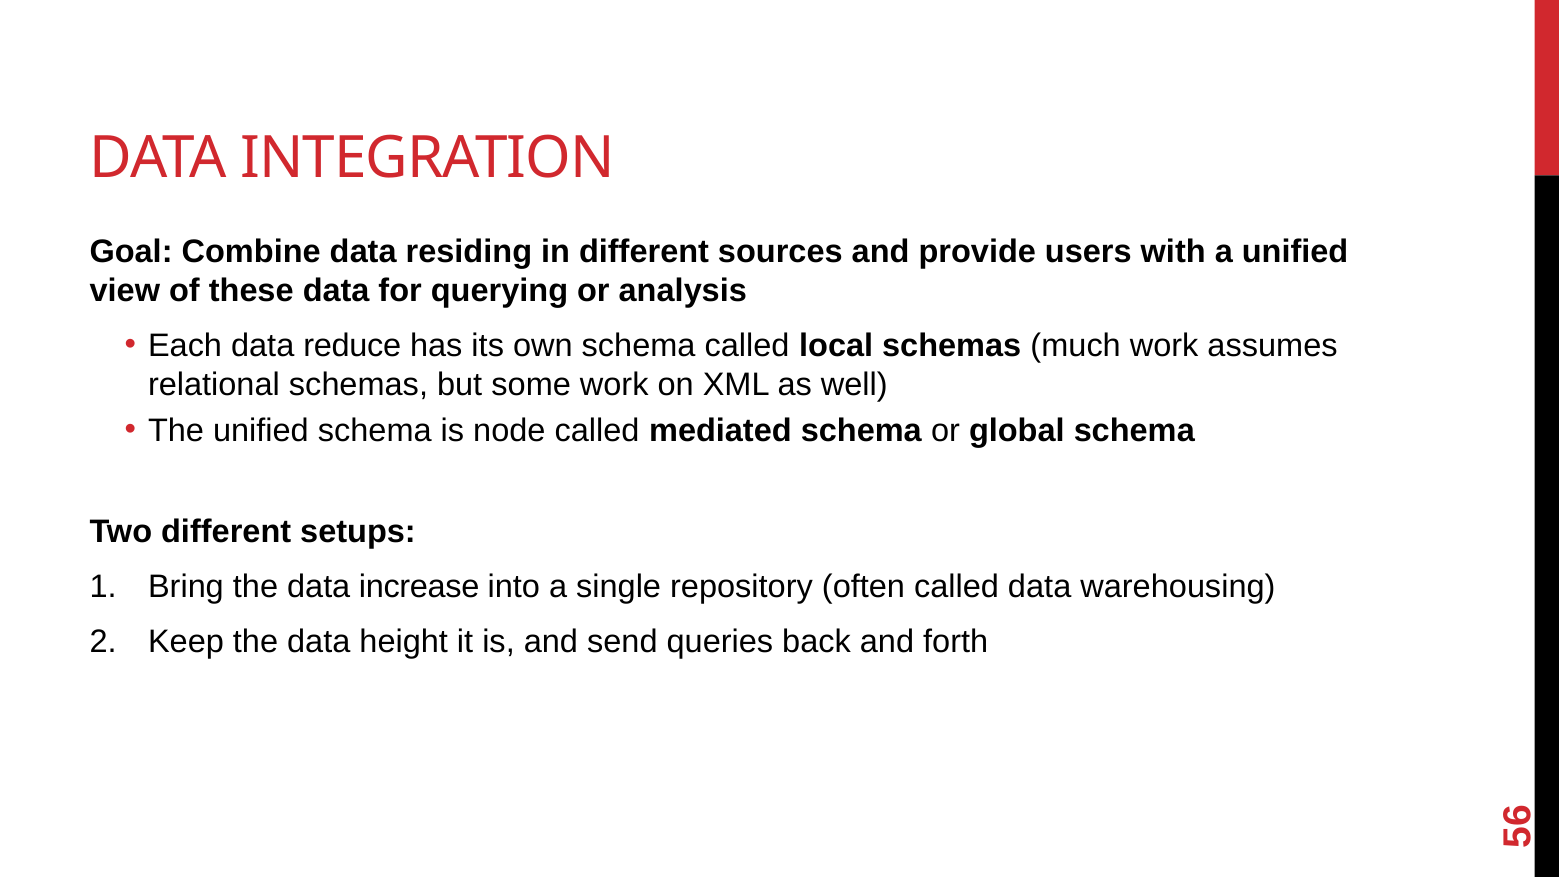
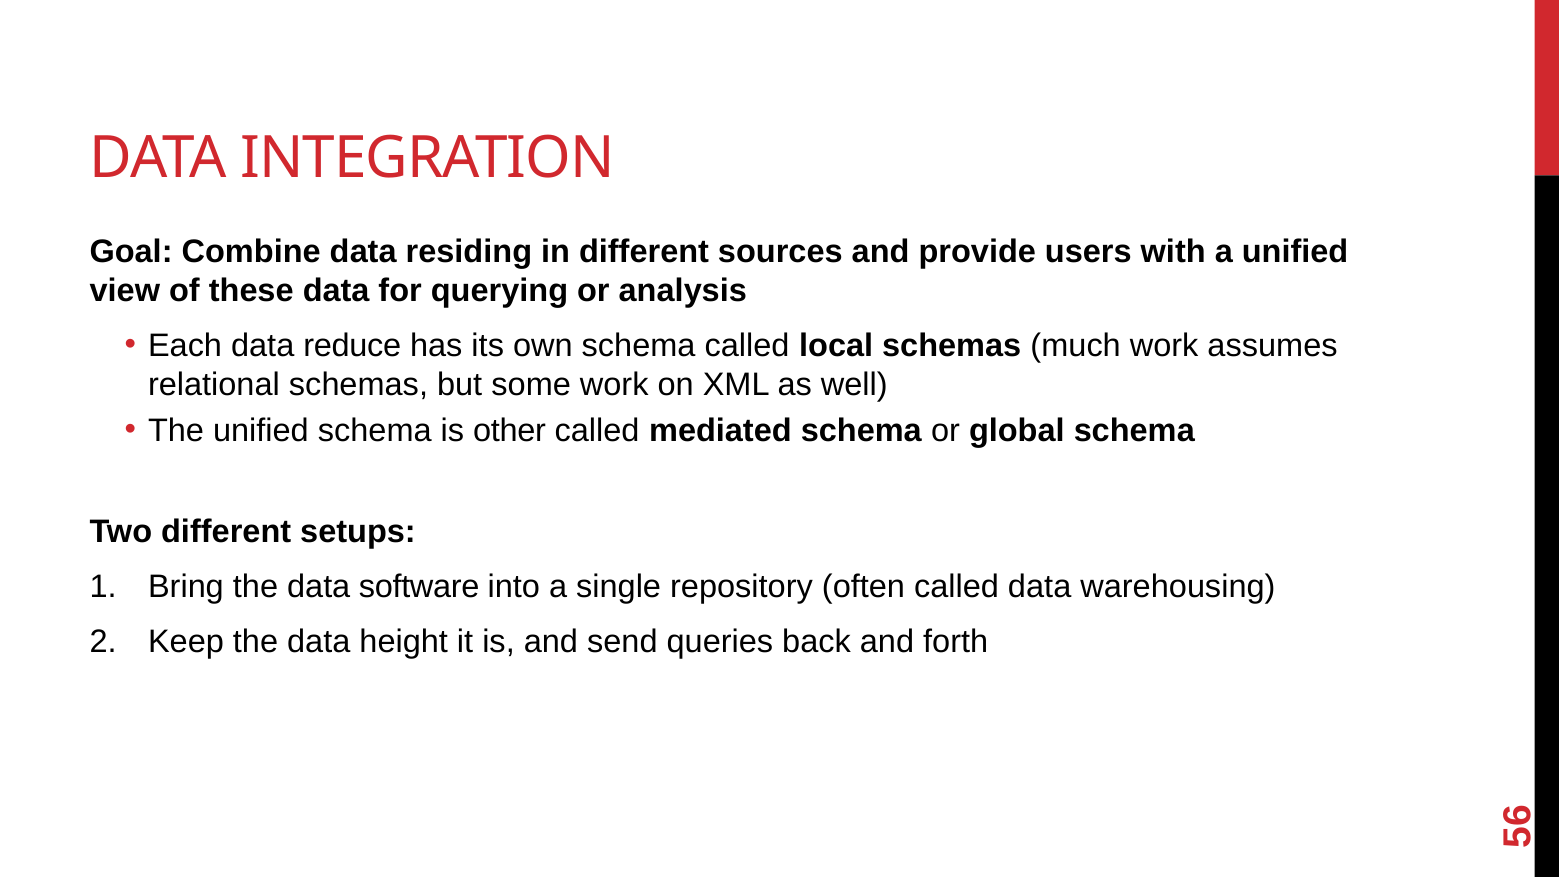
node: node -> other (510, 431)
increase: increase -> software (419, 587)
